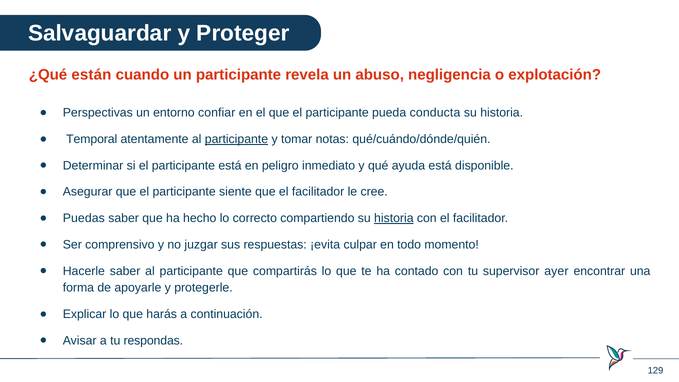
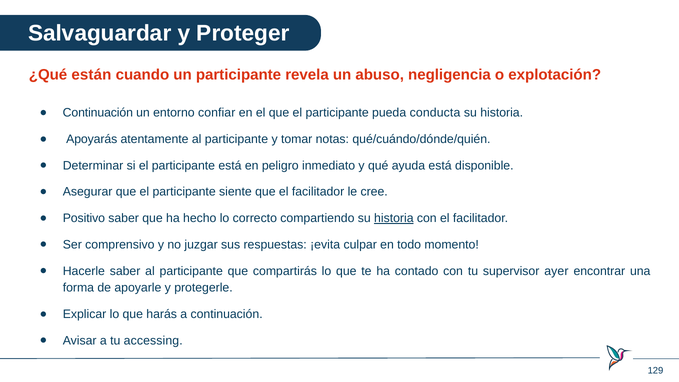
Perspectivas: Perspectivas -> Continuación (98, 113)
Temporal: Temporal -> Apoyarás (92, 139)
participante underline: present -> none (236, 139)
Puedas: Puedas -> Positivo (84, 218)
respondas: respondas -> accessing (153, 341)
